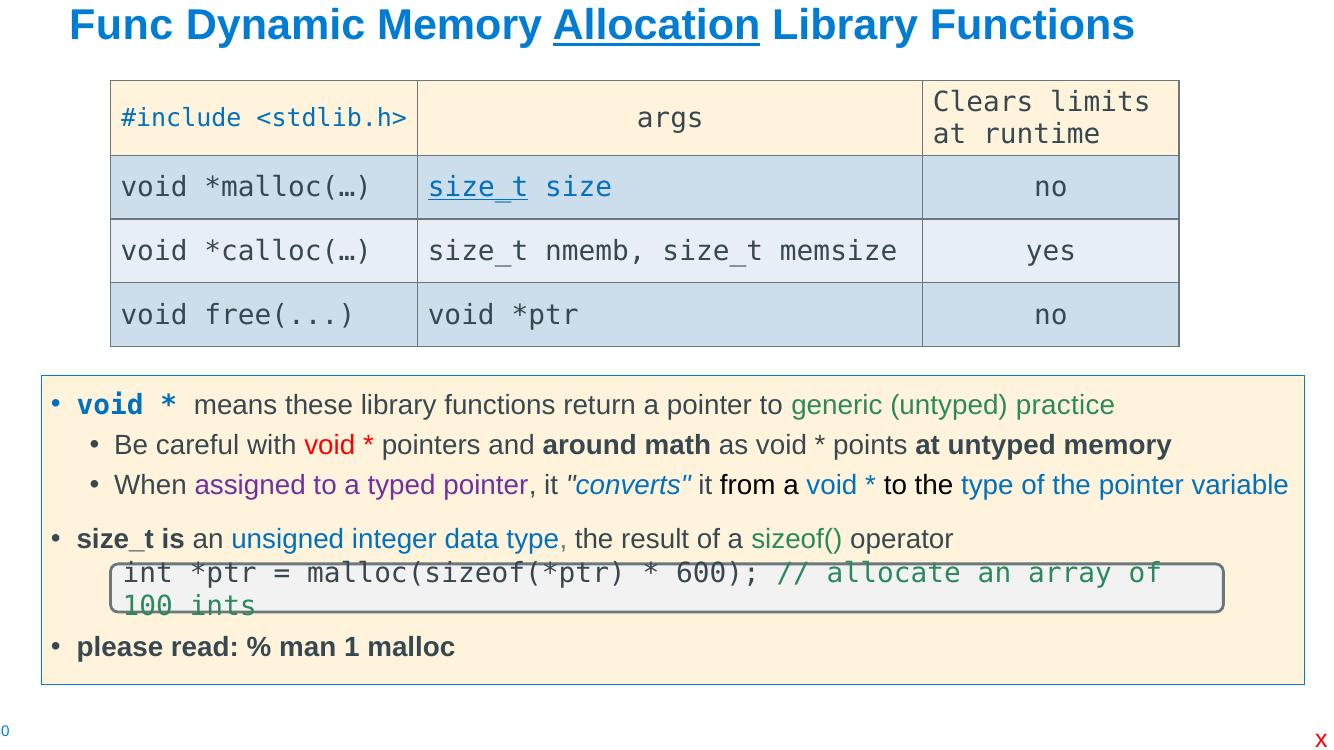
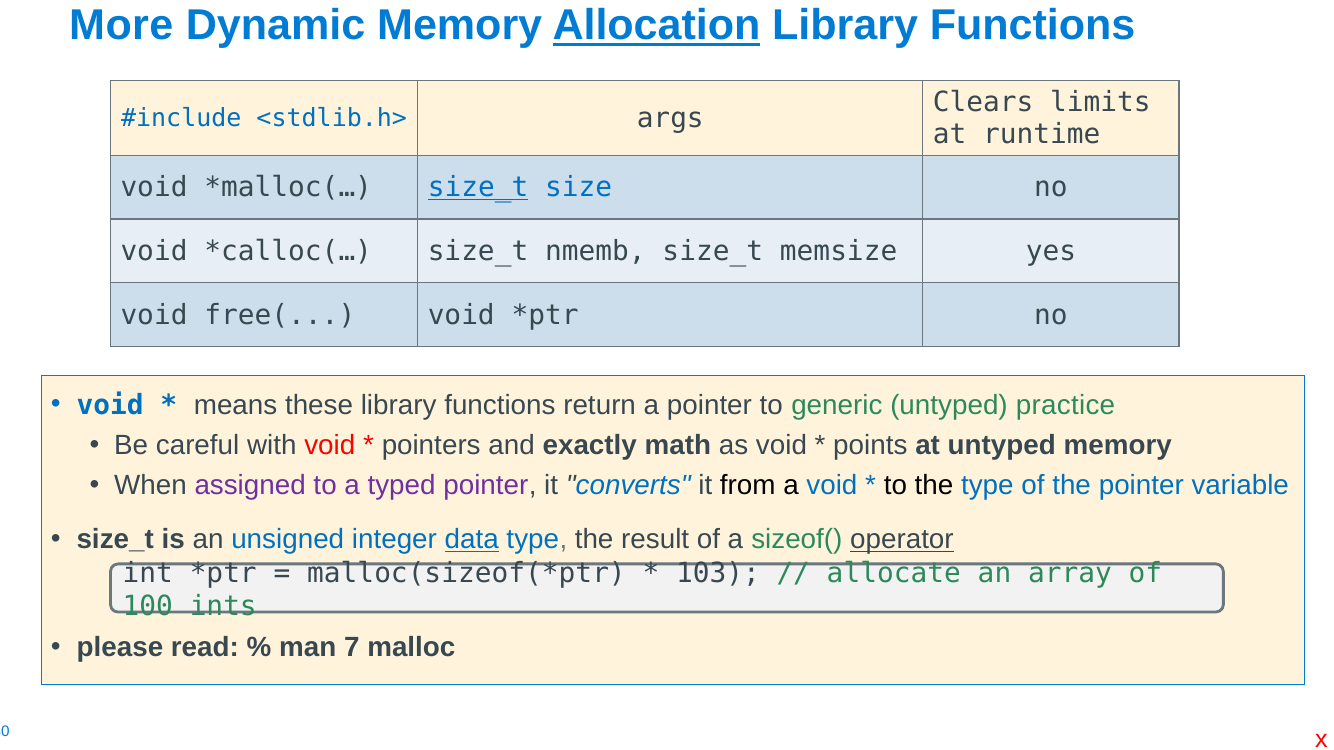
Func: Func -> More (121, 26)
around: around -> exactly (590, 446)
data underline: none -> present (472, 540)
operator underline: none -> present (902, 540)
600: 600 -> 103 (718, 574)
1: 1 -> 7 (352, 648)
